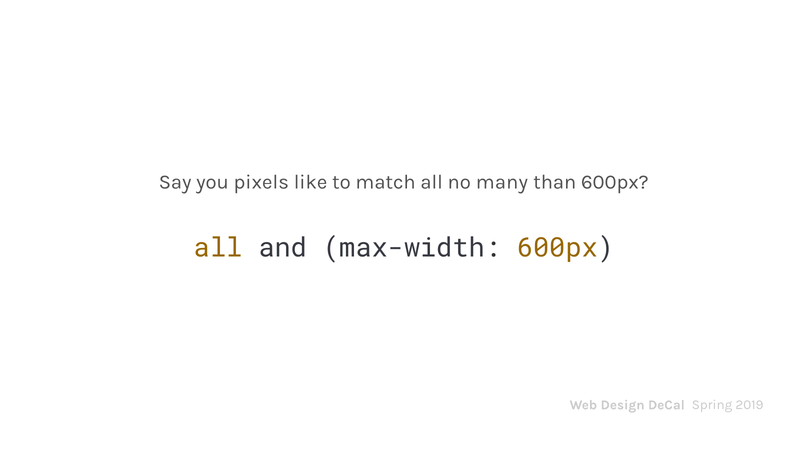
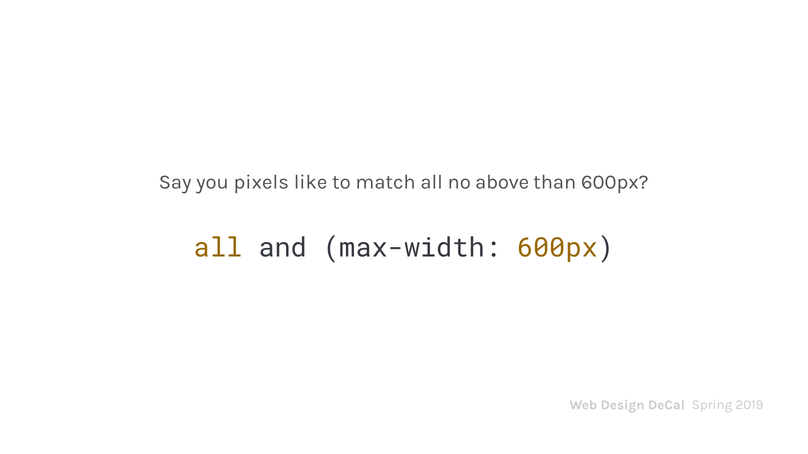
many: many -> above (502, 182)
